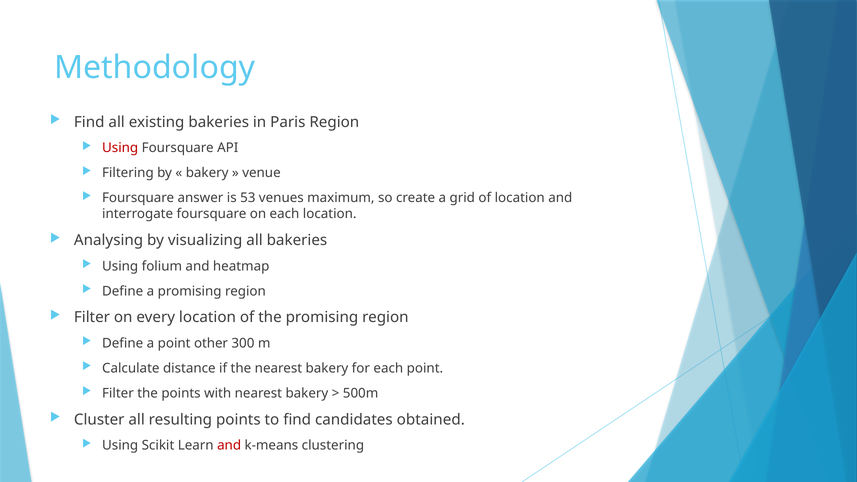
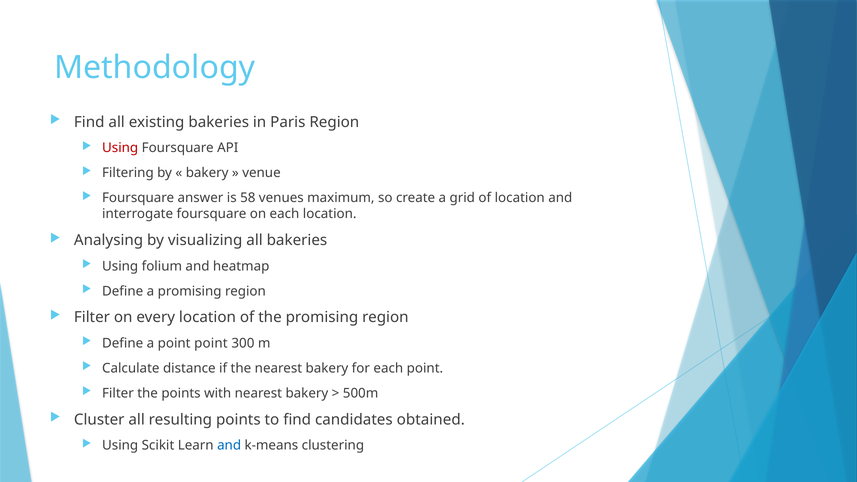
53: 53 -> 58 (248, 198)
point other: other -> point (211, 343)
and colour: red -> blue (229, 446)
